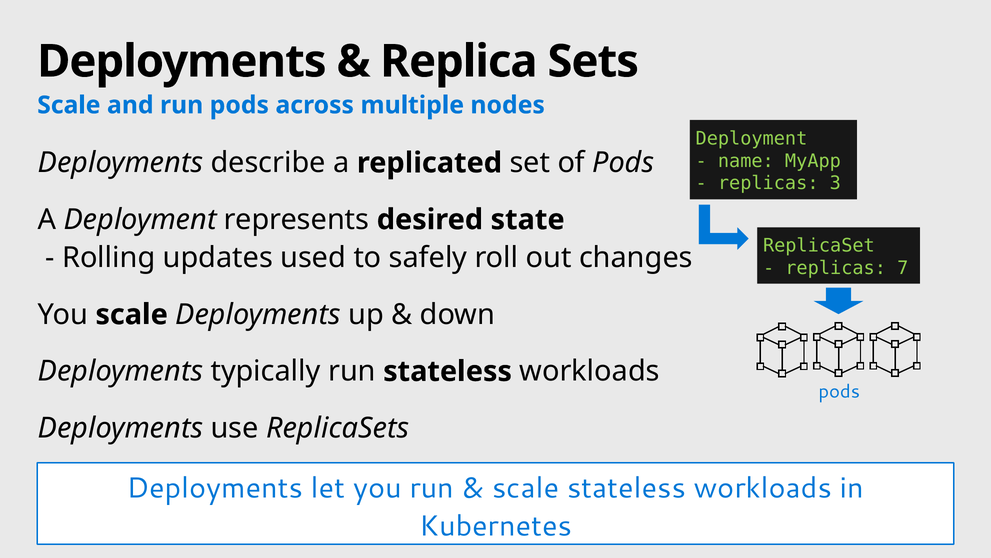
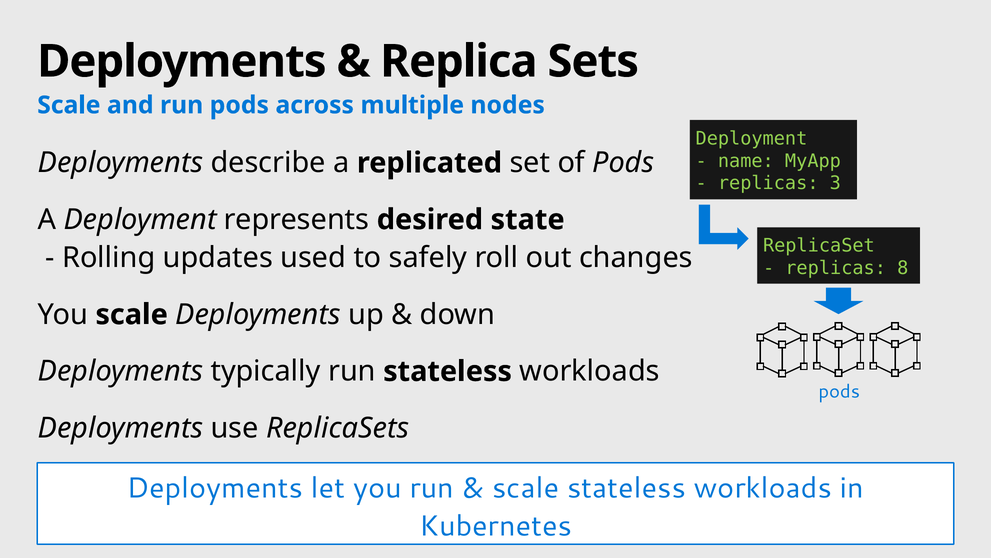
7: 7 -> 8 (903, 268)
